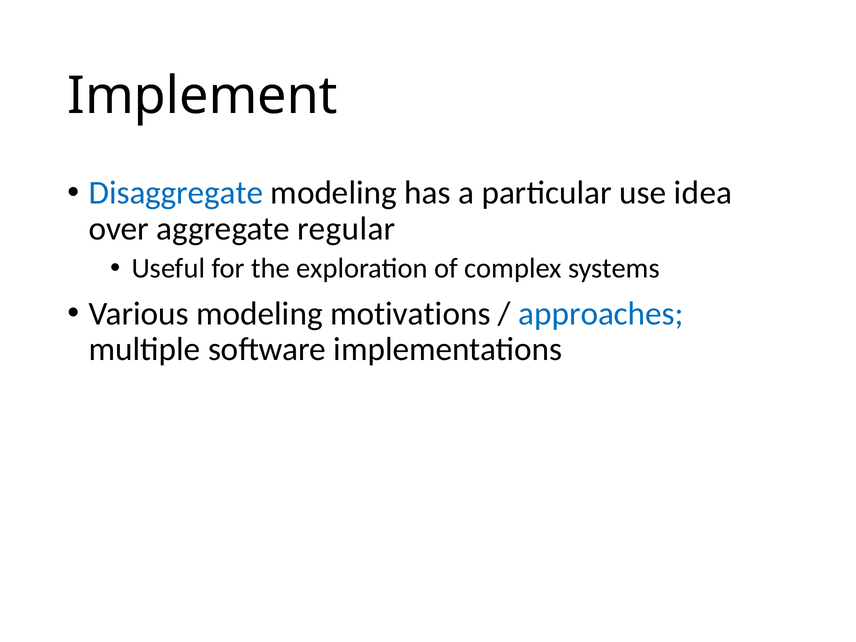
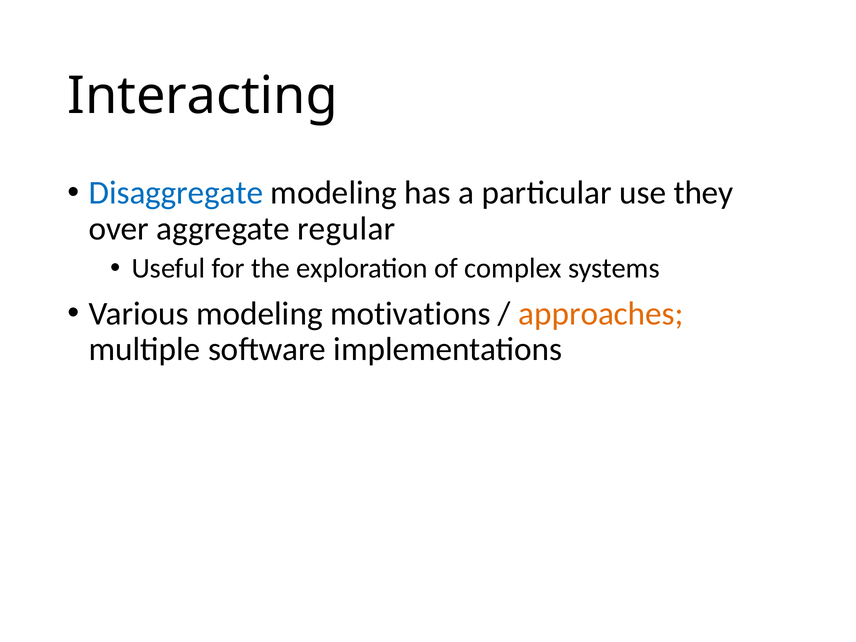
Implement: Implement -> Interacting (203, 96)
idea: idea -> they (703, 193)
approaches colour: blue -> orange (601, 314)
